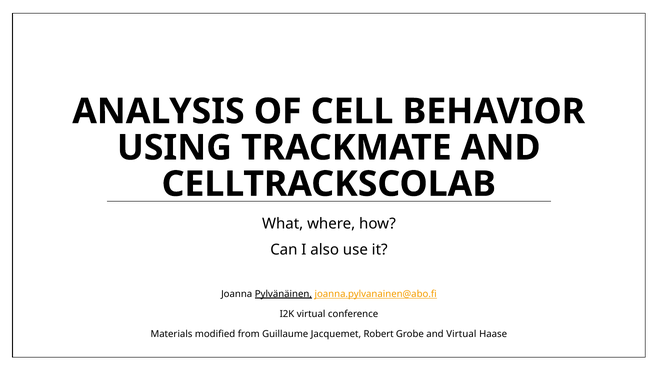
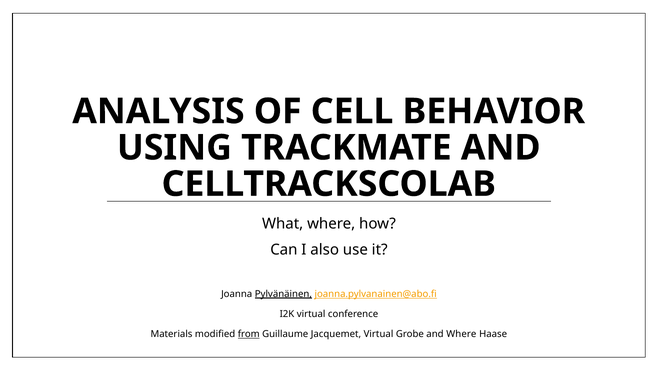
from underline: none -> present (249, 334)
Jacquemet Robert: Robert -> Virtual (379, 334)
and Virtual: Virtual -> Where (461, 334)
